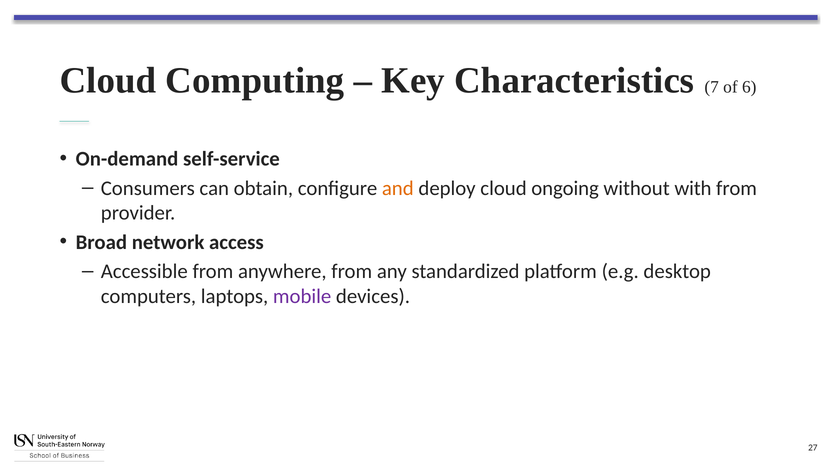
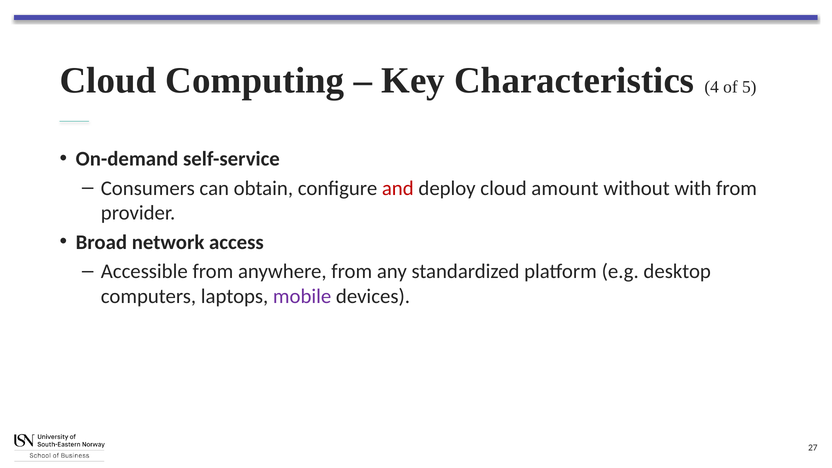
7: 7 -> 4 (712, 87)
6: 6 -> 5 (749, 87)
and colour: orange -> red (398, 188)
ongoing: ongoing -> amount (565, 188)
